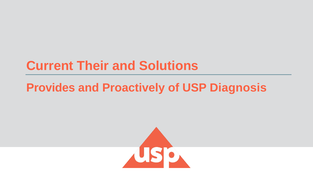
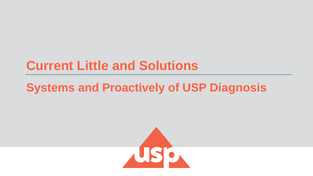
Their: Their -> Little (93, 66)
Provides: Provides -> Systems (51, 88)
